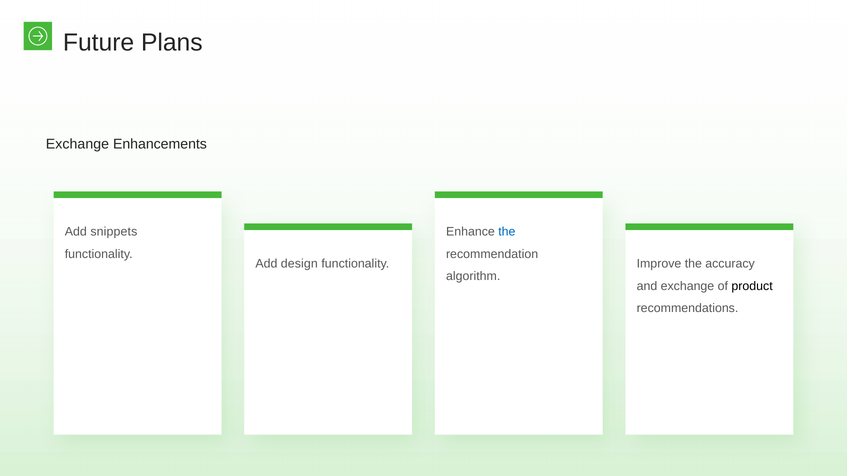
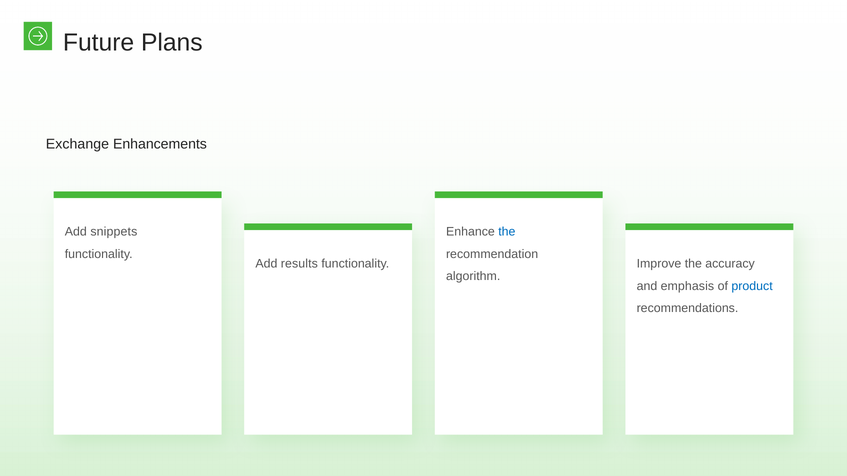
design: design -> results (299, 264)
and exchange: exchange -> emphasis (687, 286)
product colour: black -> blue (752, 286)
